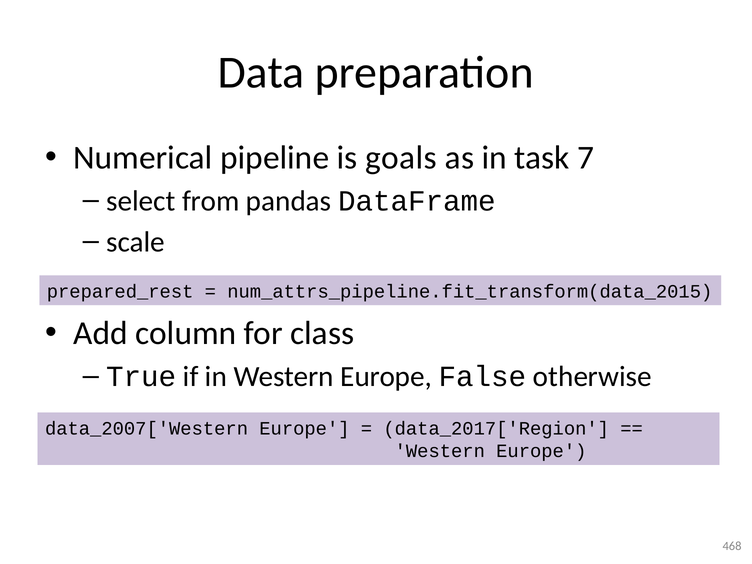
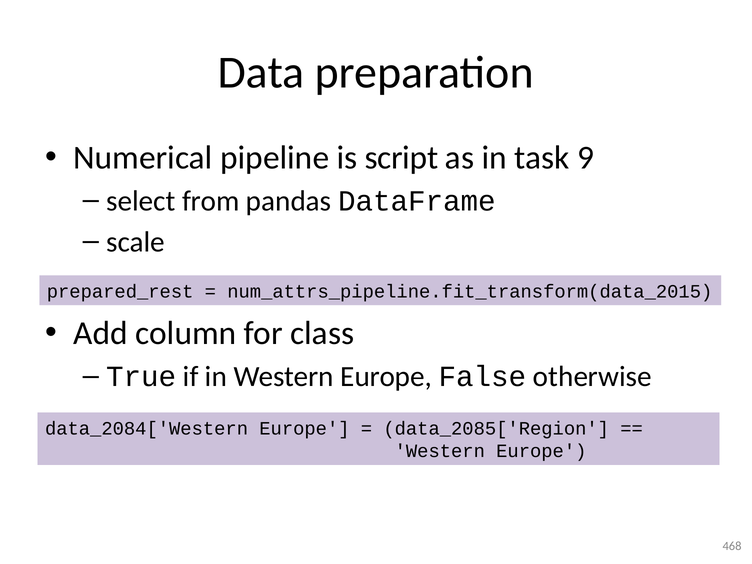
goals: goals -> script (401, 158)
7: 7 -> 9 (586, 158)
data_2007['Western: data_2007['Western -> data_2084['Western (147, 429)
data_2017['Region: data_2017['Region -> data_2085['Region (496, 429)
